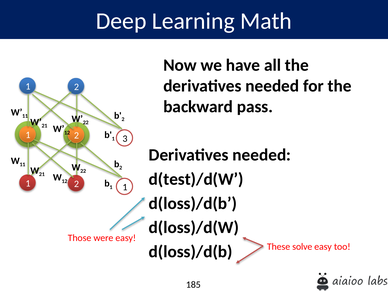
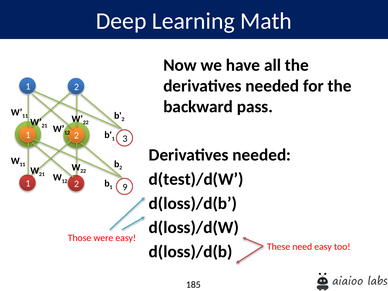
1: 1 -> 9 (125, 187)
solve: solve -> need (302, 247)
